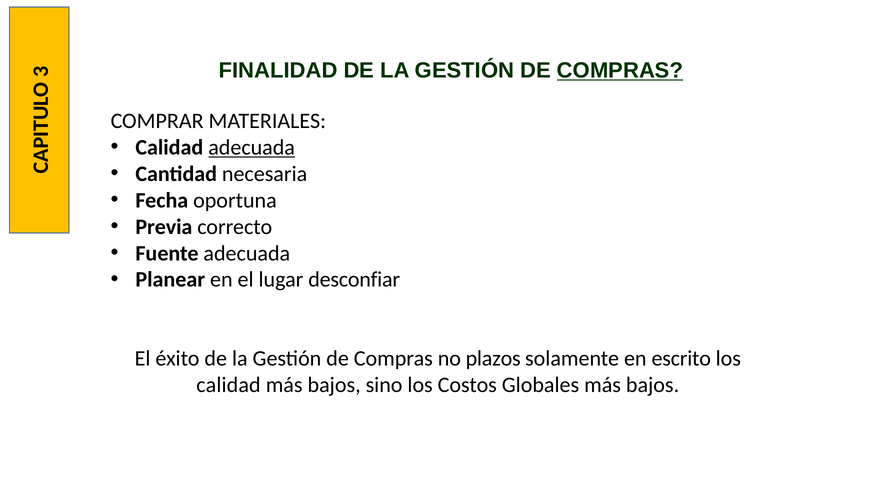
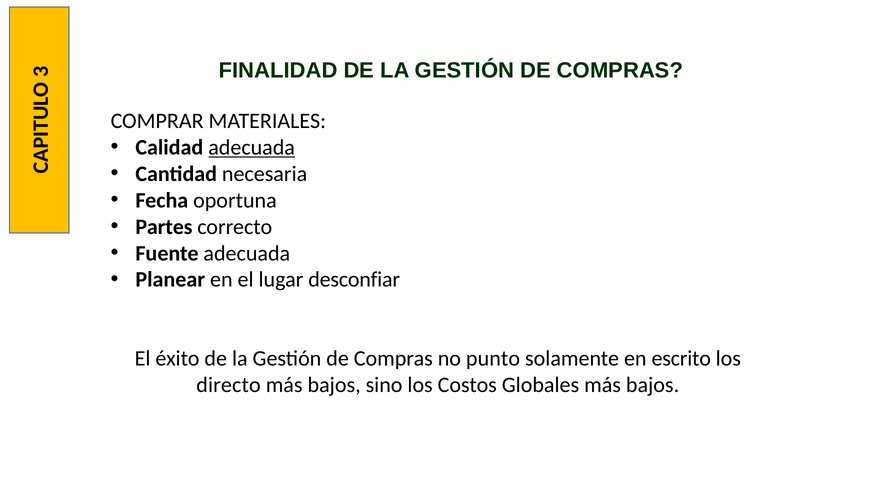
COMPRAS underline: present -> none (620, 71)
Previa: Previa -> Partes (164, 227)
plazos: plazos -> punto (493, 358)
calidad: calidad -> directo (228, 385)
